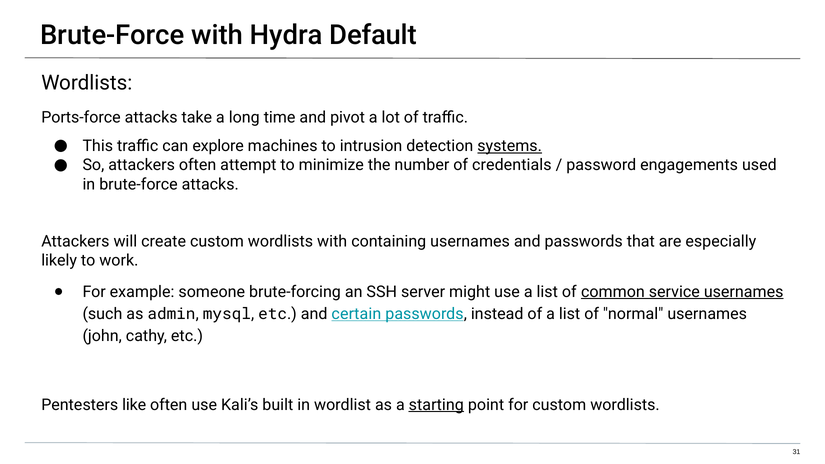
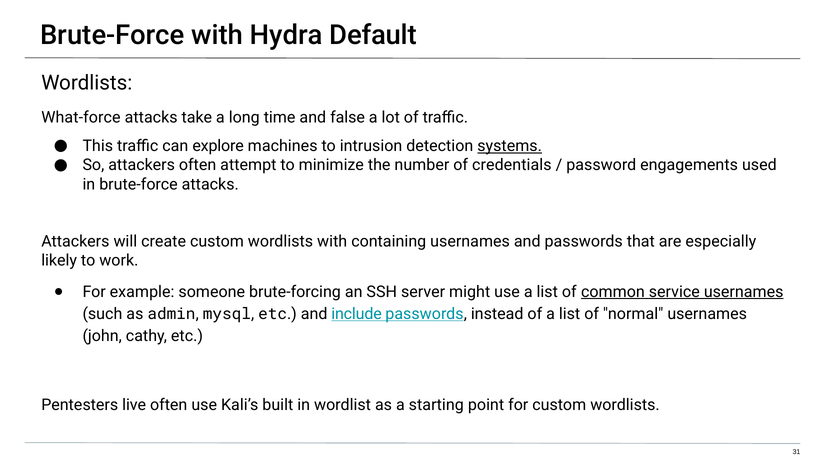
Ports-force: Ports-force -> What-force (81, 117)
pivot: pivot -> false (348, 117)
certain: certain -> include (357, 314)
like: like -> live (134, 405)
starting underline: present -> none (436, 405)
